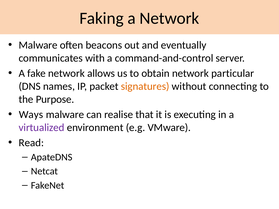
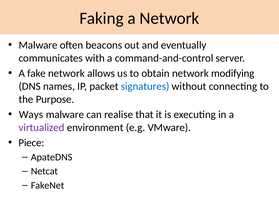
particular: particular -> modifying (233, 73)
signatures colour: orange -> blue (145, 86)
Read: Read -> Piece (31, 143)
